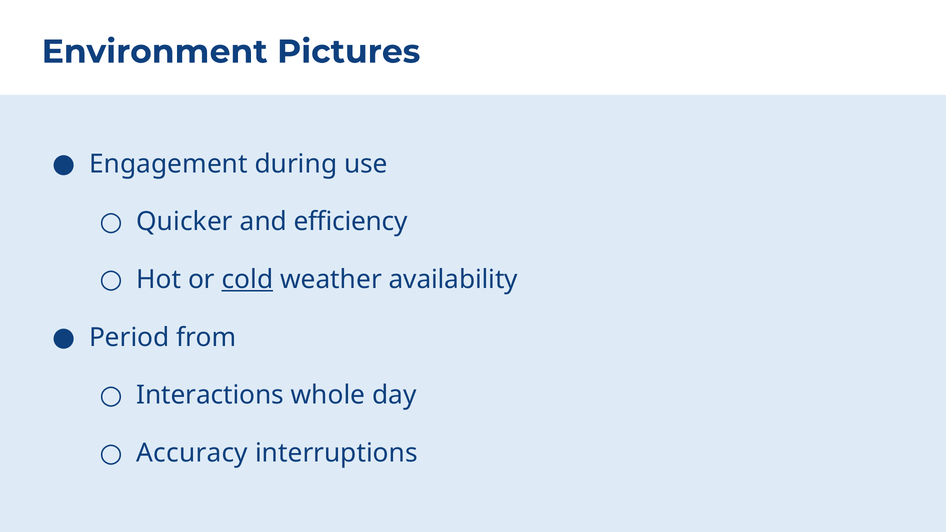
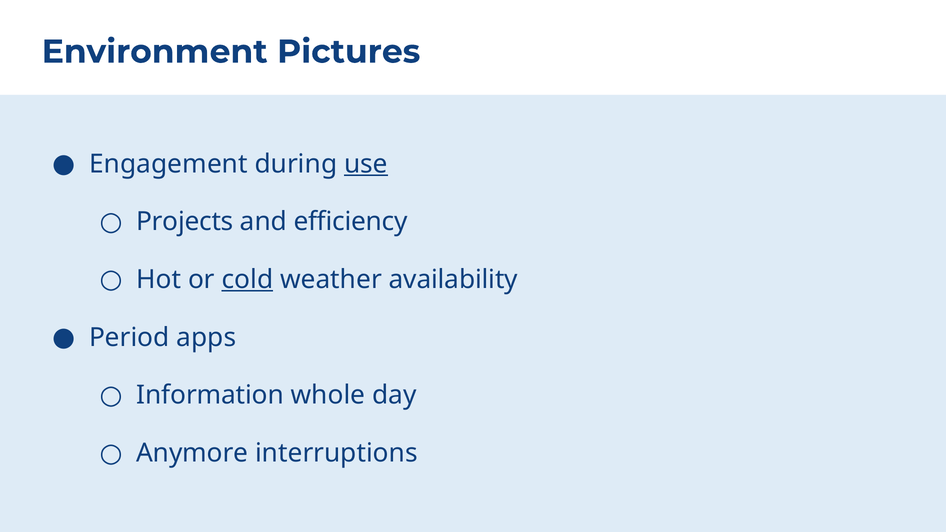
use underline: none -> present (366, 164)
Quicker: Quicker -> Projects (185, 222)
from: from -> apps (206, 338)
Interactions: Interactions -> Information (210, 395)
Accuracy: Accuracy -> Anymore (192, 453)
